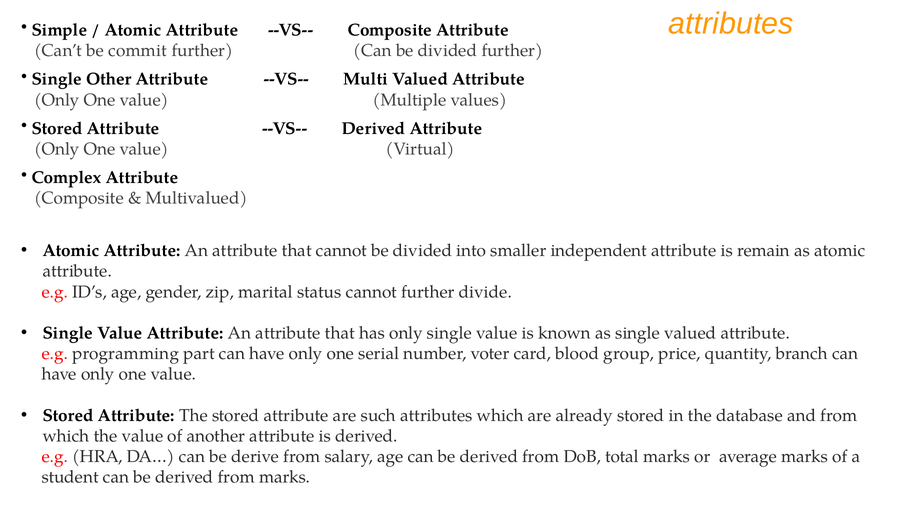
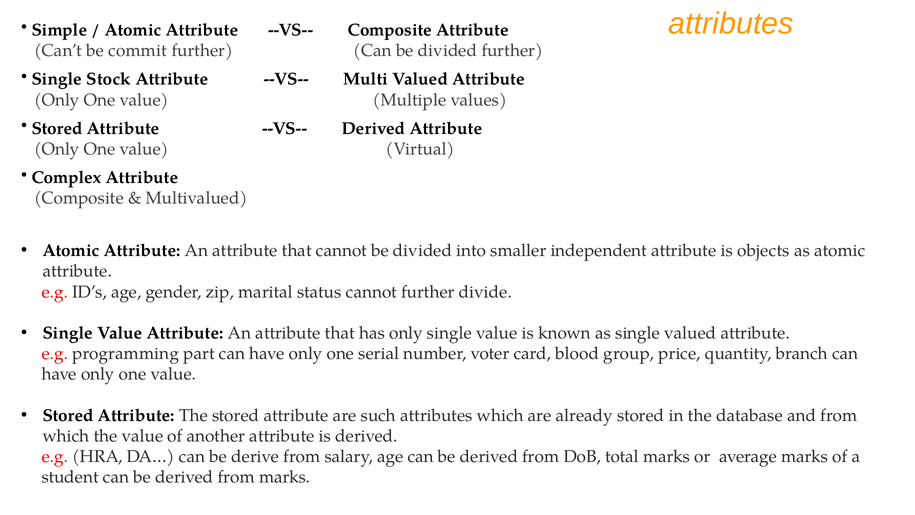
Other: Other -> Stock (109, 79)
remain: remain -> objects (763, 251)
